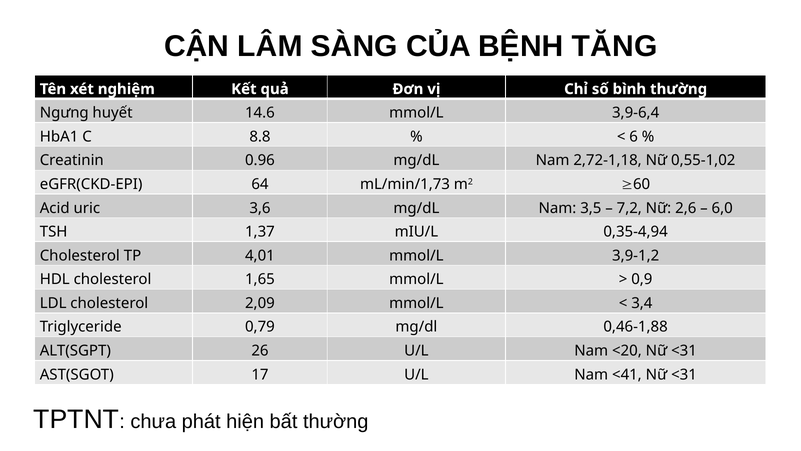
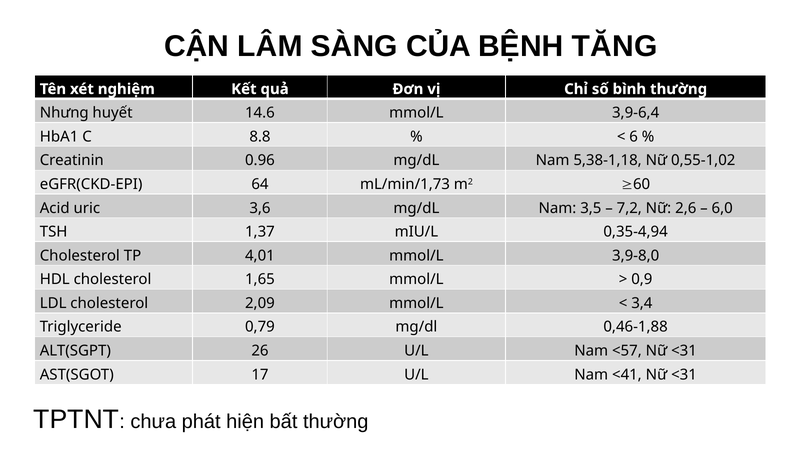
Ngưng: Ngưng -> Nhưng (64, 113)
2,72-1,18: 2,72-1,18 -> 5,38-1,18 (608, 160)
3,9-1,2: 3,9-1,2 -> 3,9-8,0 (636, 255)
<20: <20 -> <57 (627, 350)
